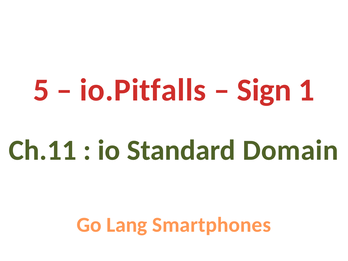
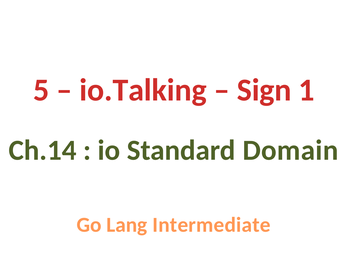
io.Pitfalls: io.Pitfalls -> io.Talking (143, 90)
Ch.11: Ch.11 -> Ch.14 (43, 150)
Smartphones: Smartphones -> Intermediate (212, 225)
